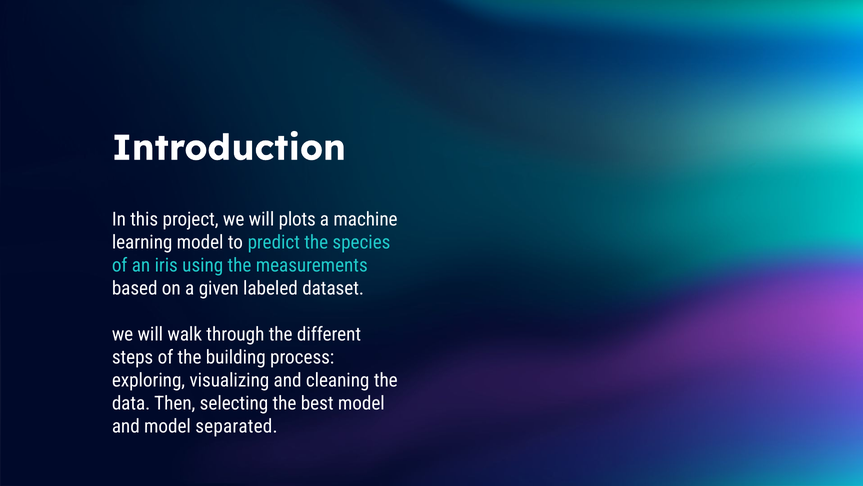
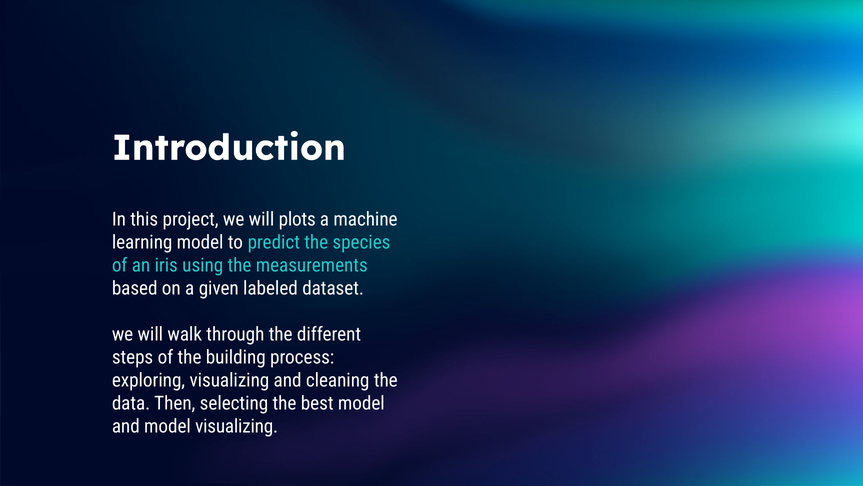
model separated: separated -> visualizing (237, 426)
